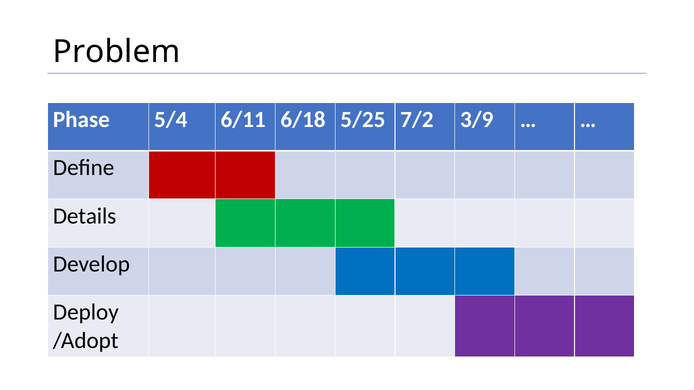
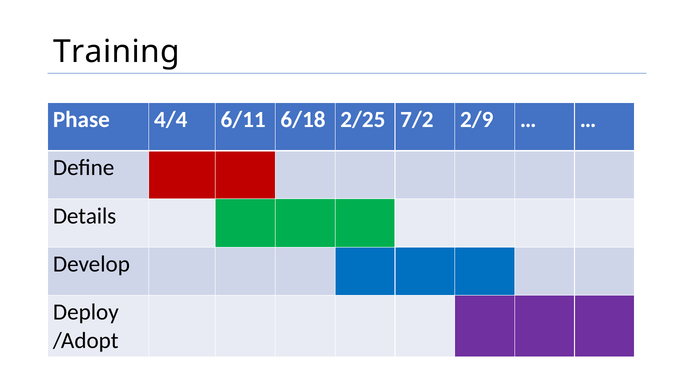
Problem: Problem -> Training (117, 52)
5/4: 5/4 -> 4/4 (171, 120)
5/25: 5/25 -> 2/25 (363, 120)
3/9: 3/9 -> 2/9 (477, 120)
